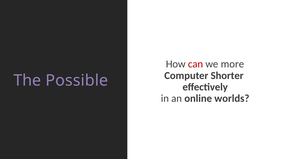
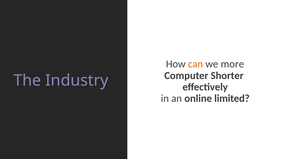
can colour: red -> orange (196, 64)
Possible: Possible -> Industry (77, 80)
worlds: worlds -> limited (232, 99)
